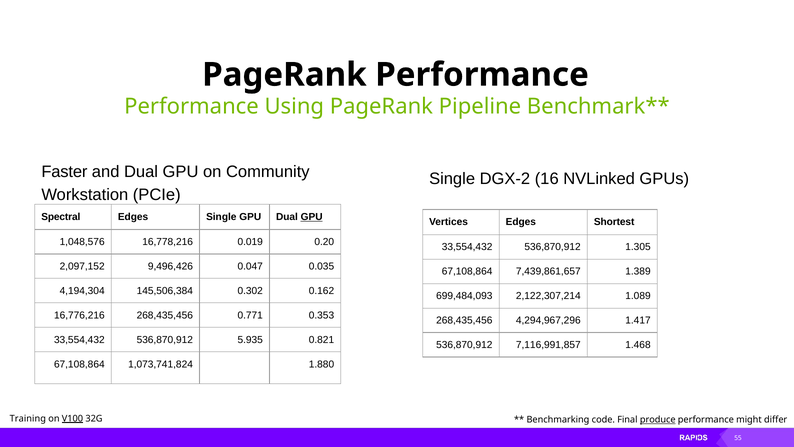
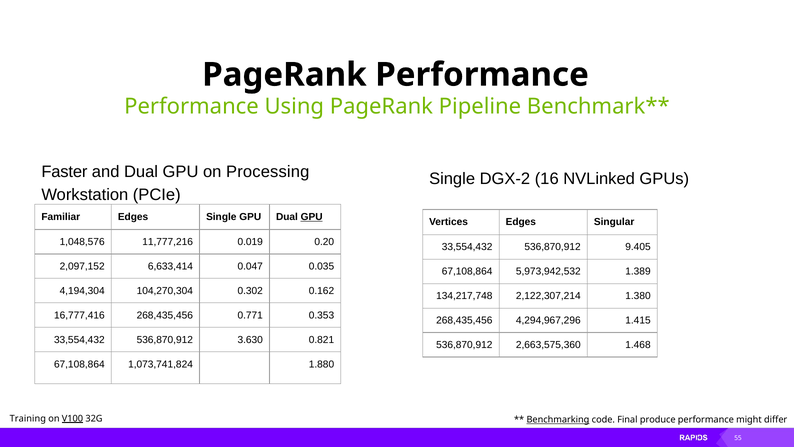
Community: Community -> Processing (268, 172)
Spectral: Spectral -> Familiar (61, 217)
Shortest: Shortest -> Singular (614, 222)
16,778,216: 16,778,216 -> 11,777,216 (168, 242)
1.305: 1.305 -> 9.405 (638, 247)
9,496,426: 9,496,426 -> 6,633,414 (170, 266)
7,439,861,657: 7,439,861,657 -> 5,973,942,532 (548, 271)
145,506,384: 145,506,384 -> 104,270,304 (165, 291)
699,484,093: 699,484,093 -> 134,217,748 (464, 296)
1.089: 1.089 -> 1.380 (638, 296)
16,776,216: 16,776,216 -> 16,777,416 (79, 315)
1.417: 1.417 -> 1.415 (638, 320)
5.935: 5.935 -> 3.630 (250, 340)
7,116,991,857: 7,116,991,857 -> 2,663,575,360 (548, 345)
Benchmarking underline: none -> present (558, 419)
produce underline: present -> none (658, 419)
